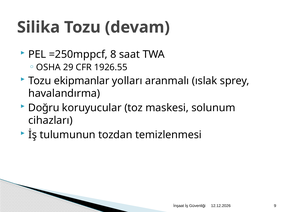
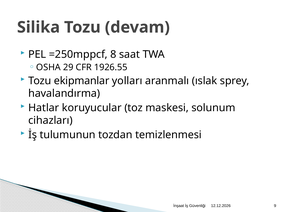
Doğru: Doğru -> Hatlar (44, 108)
